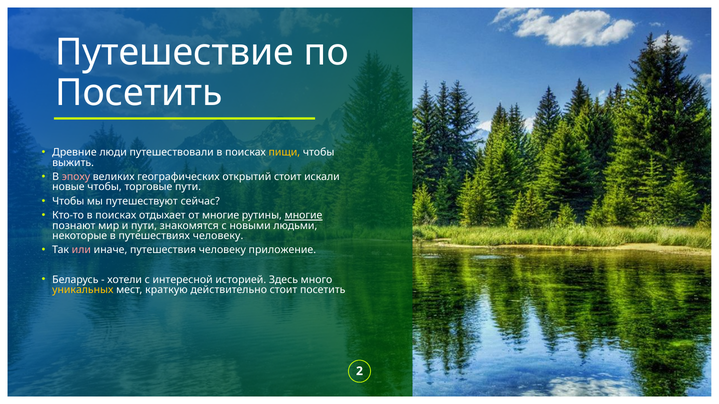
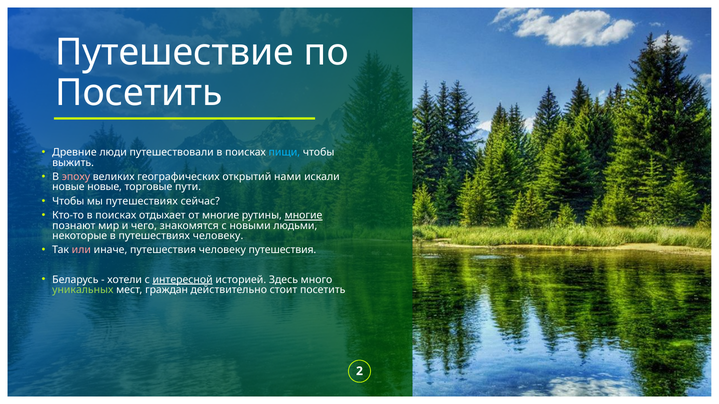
пищи colour: yellow -> light blue (284, 153)
открытий стоит: стоит -> нами (288, 177)
новые чтобы: чтобы -> новые (105, 187)
мы путешествуют: путешествуют -> путешествиях (142, 201)
и пути: пути -> чего (144, 226)
человеку приложение: приложение -> путешествия (282, 250)
интересной underline: none -> present (183, 280)
уникальных colour: yellow -> light green (83, 290)
краткую: краткую -> граждан (167, 290)
